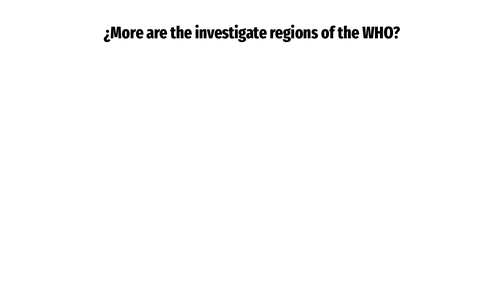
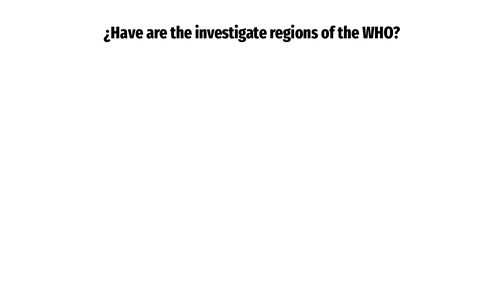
¿More: ¿More -> ¿Have (124, 33)
